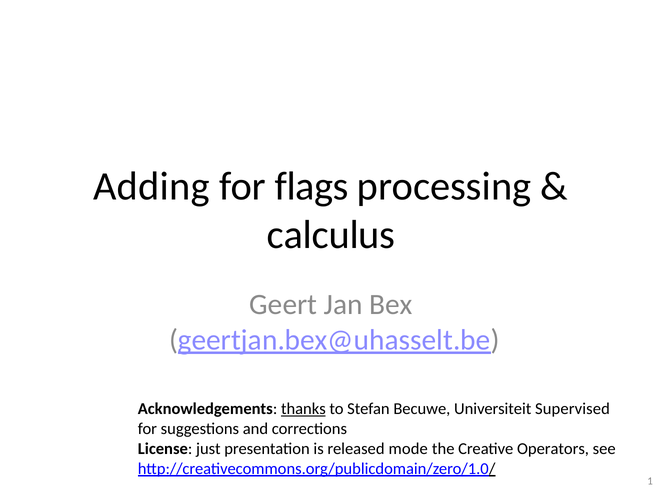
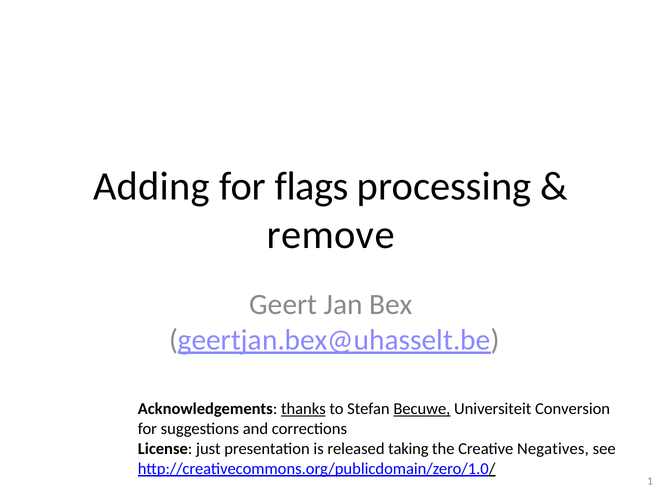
calculus: calculus -> remove (331, 235)
Becuwe underline: none -> present (422, 409)
Supervised: Supervised -> Conversion (573, 409)
mode: mode -> taking (408, 448)
Operators: Operators -> Negatives (553, 448)
